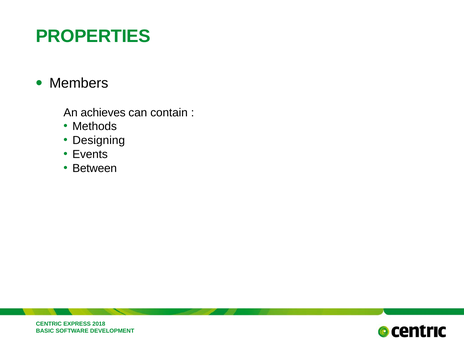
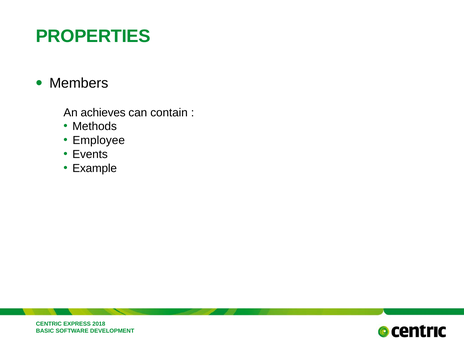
Designing: Designing -> Employee (99, 140)
Between: Between -> Example (95, 168)
